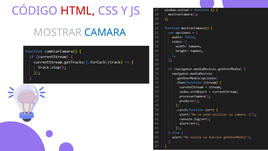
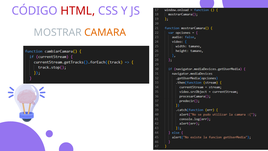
CAMARA colour: blue -> orange (105, 33)
